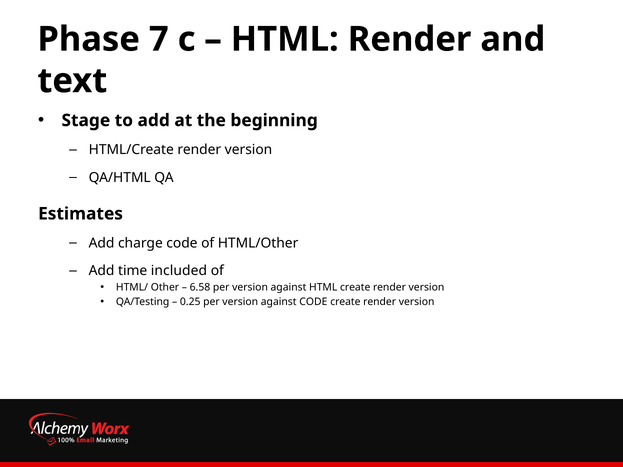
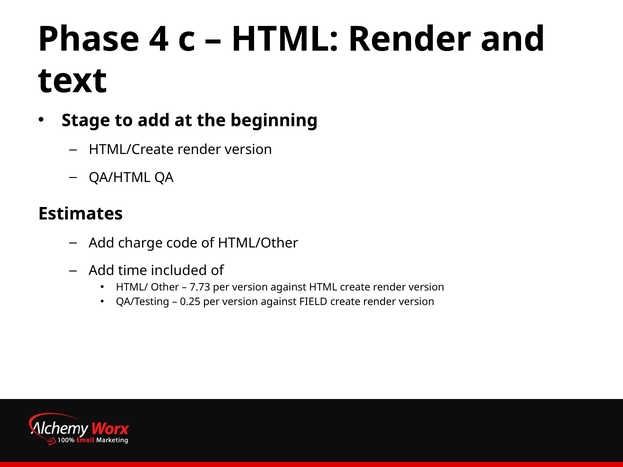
7: 7 -> 4 (159, 39)
6.58: 6.58 -> 7.73 (200, 287)
against CODE: CODE -> FIELD (313, 302)
